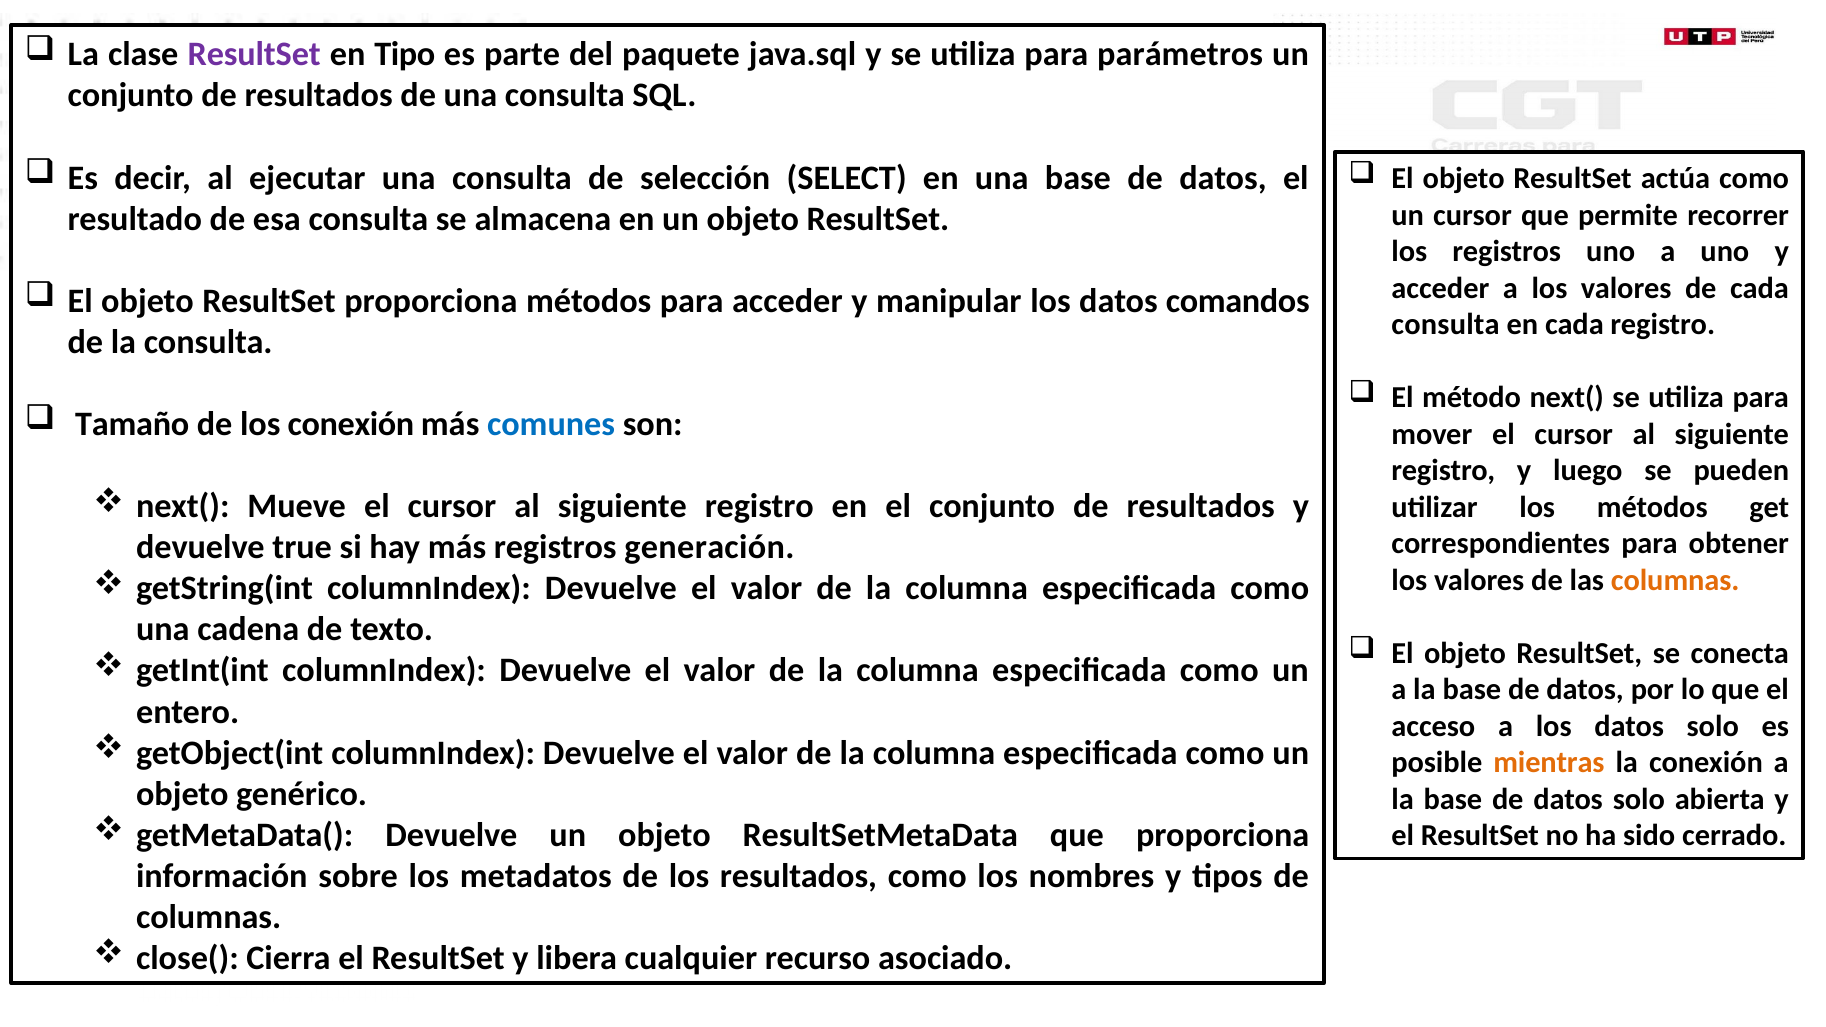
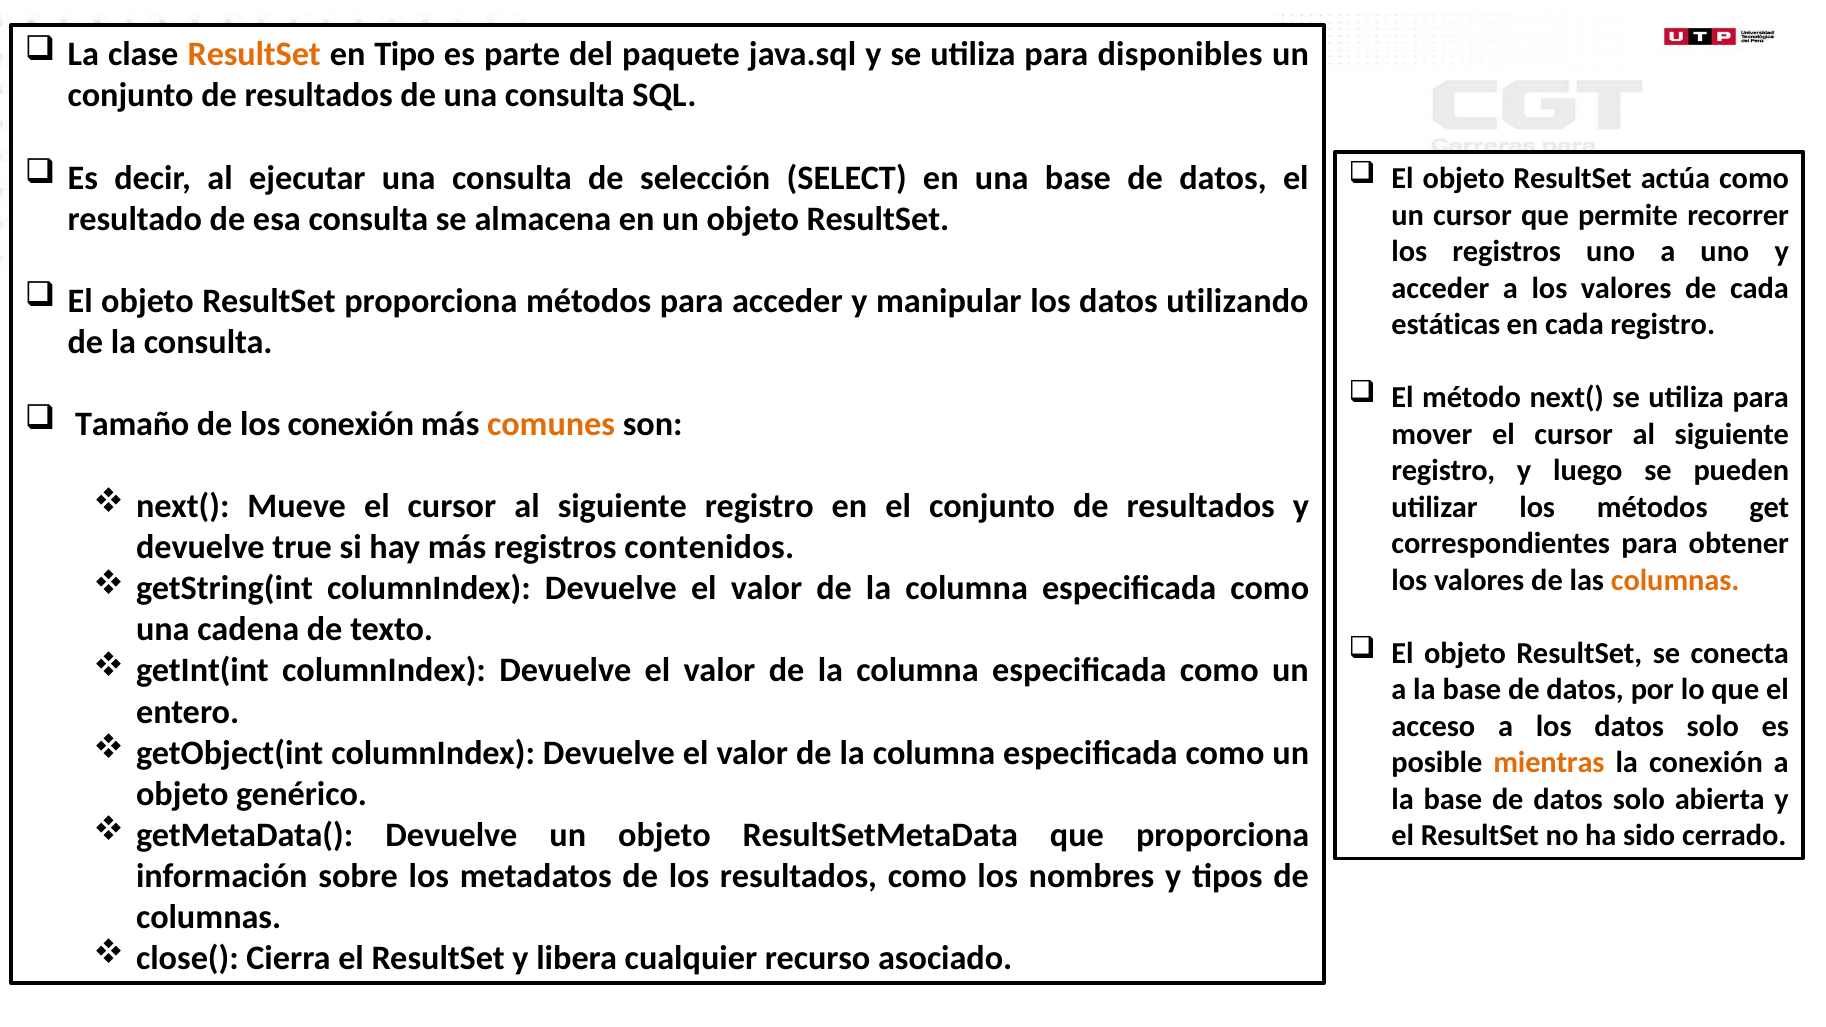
ResultSet colour: purple -> orange (254, 54)
parámetros: parámetros -> disponibles (1180, 54)
comandos: comandos -> utilizando (1238, 301)
consulta: consulta -> estáticas (1446, 325)
comunes colour: blue -> orange (551, 424)
generación: generación -> contenidos (709, 547)
